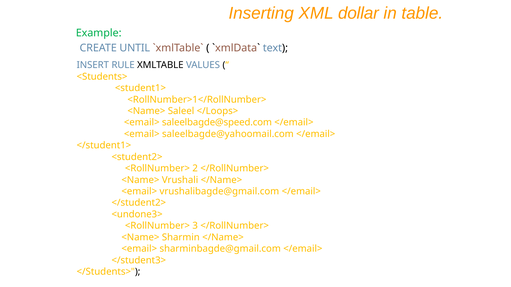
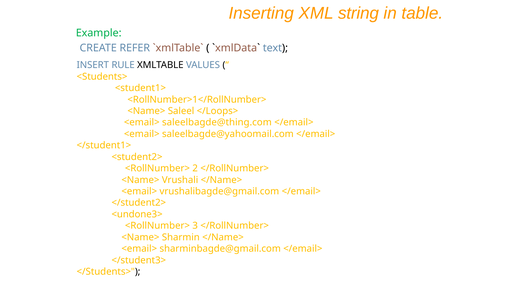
dollar: dollar -> string (358, 13)
UNTIL: UNTIL -> REFER (135, 48)
saleelbagde@speed.com: saleelbagde@speed.com -> saleelbagde@thing.com (217, 123)
